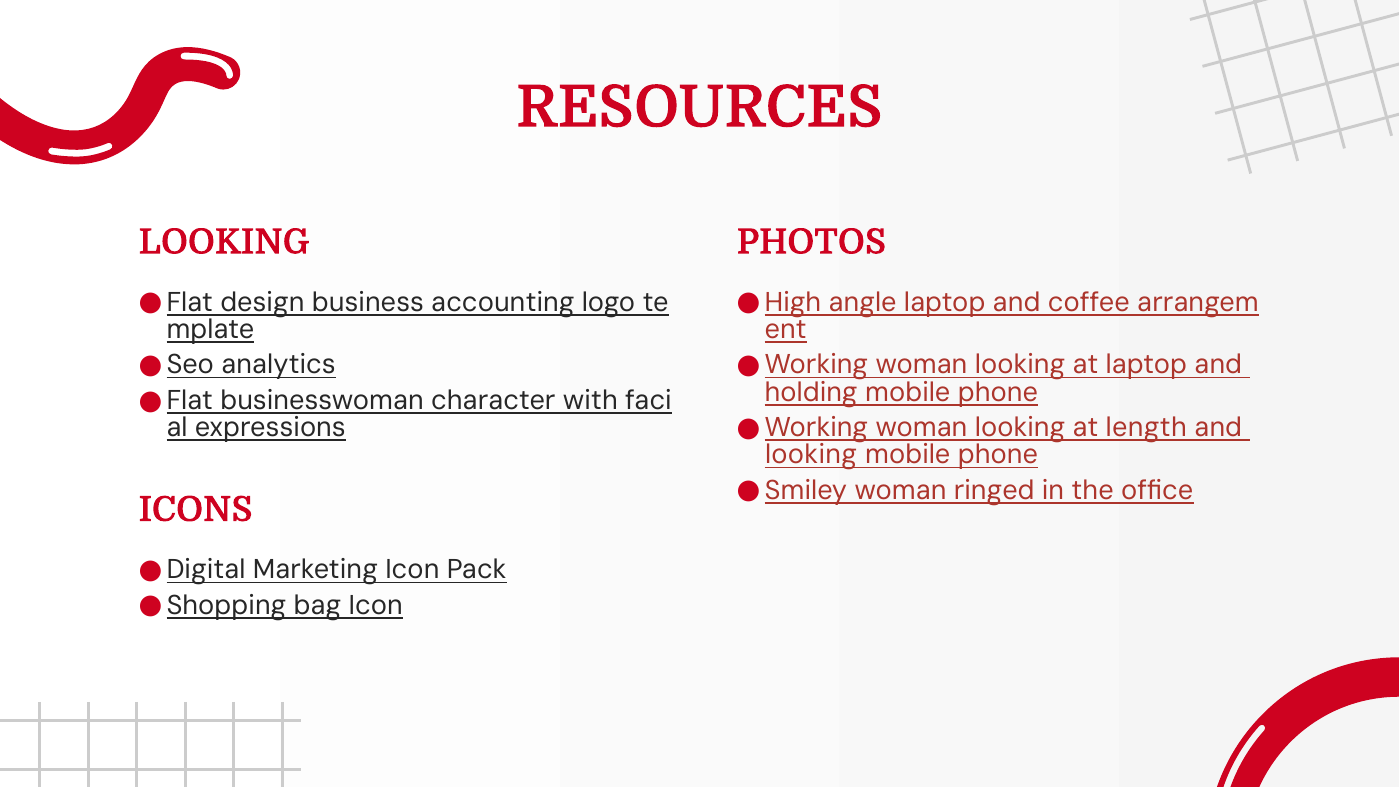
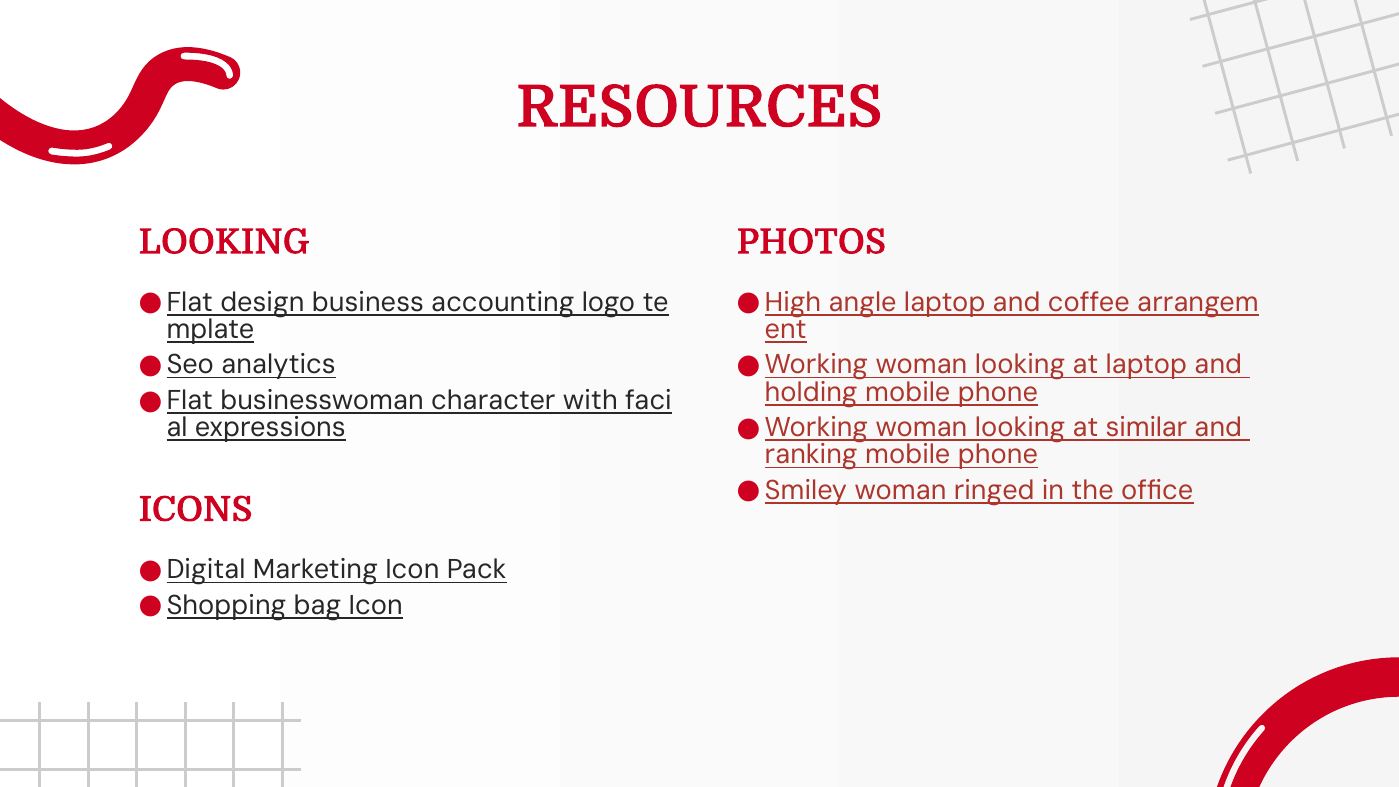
length: length -> similar (1146, 428)
looking: looking -> ranking (811, 455)
